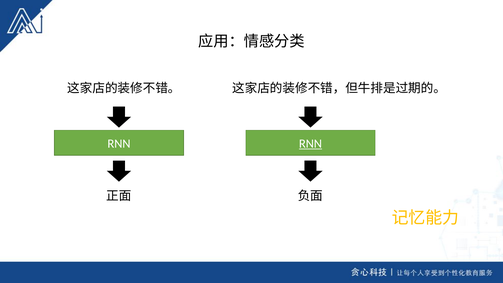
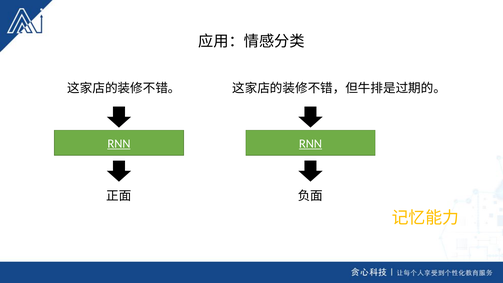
RNN underline: none -> present (119, 144)
